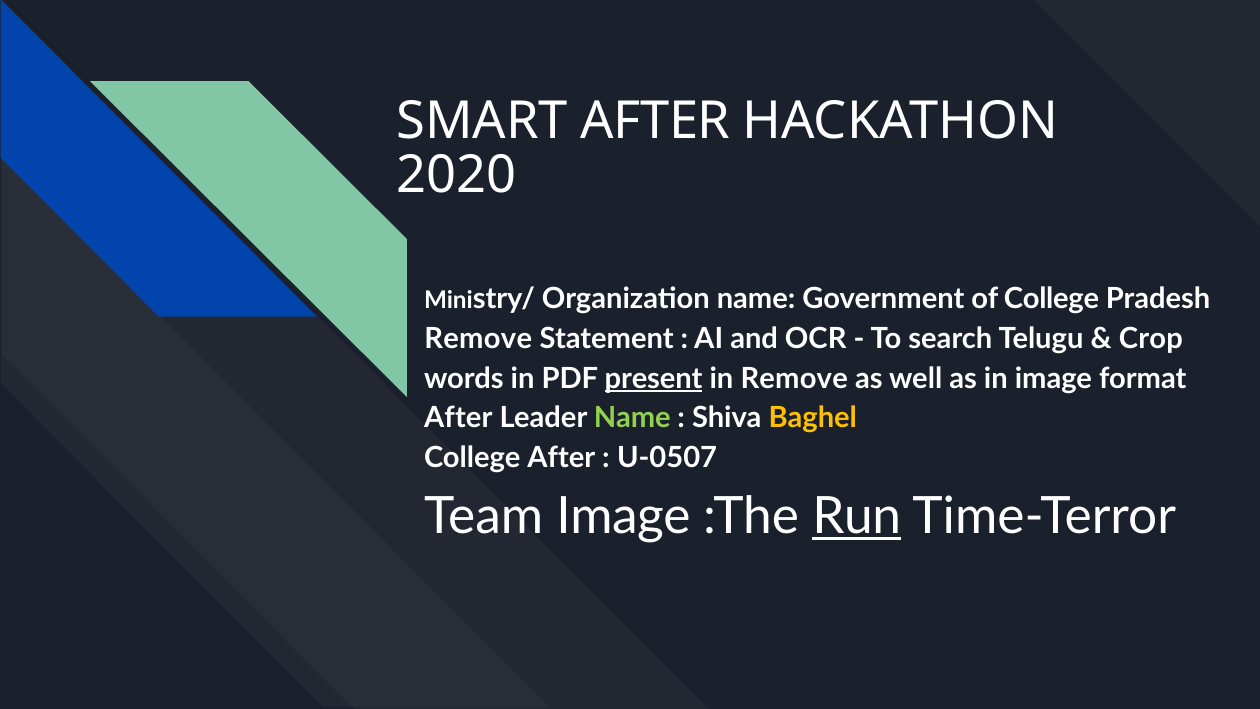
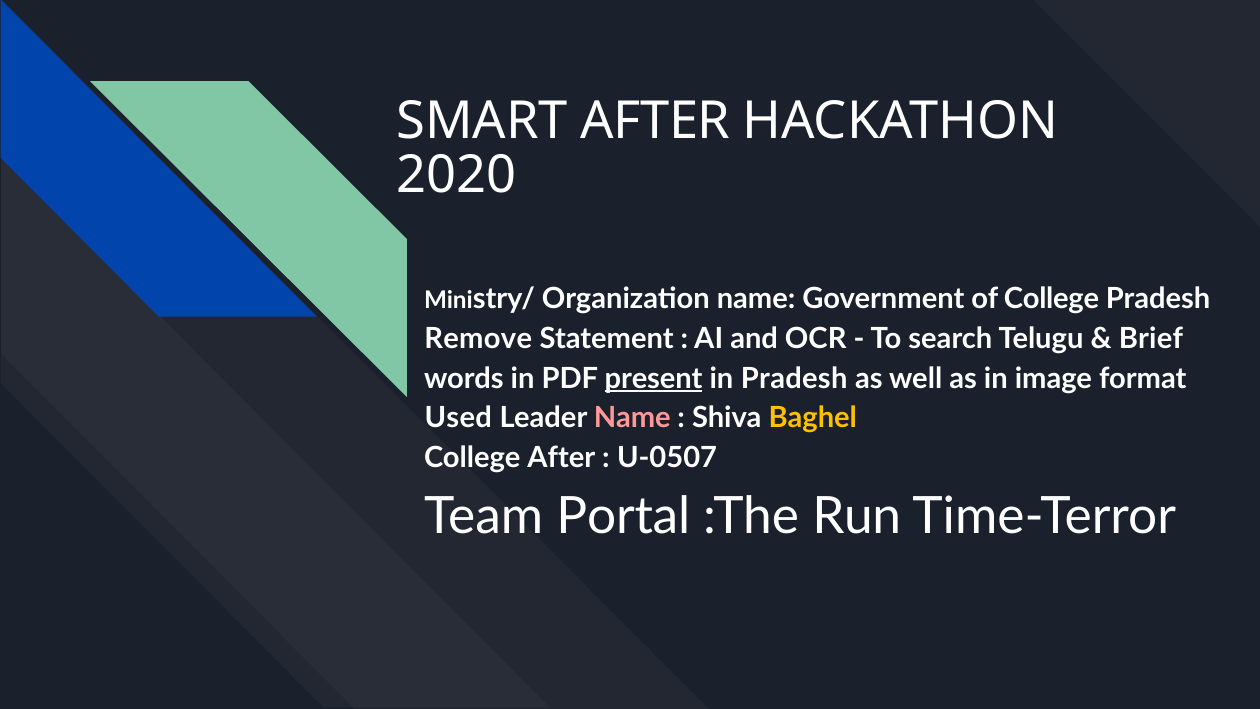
Crop: Crop -> Brief (1151, 338)
in Remove: Remove -> Pradesh (794, 378)
After: After -> Used (458, 418)
Name colour: light green -> pink (632, 418)
Team Image: Image -> Portal (623, 517)
Run underline: present -> none (857, 517)
